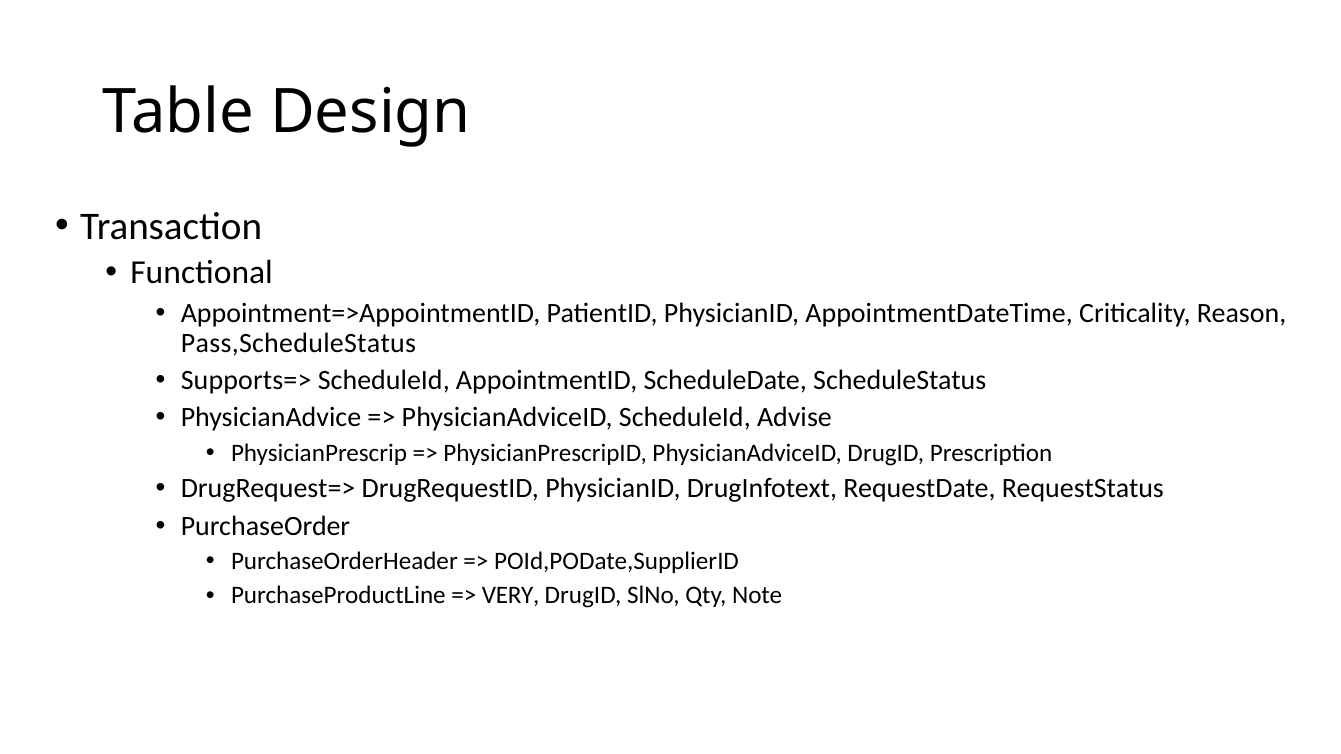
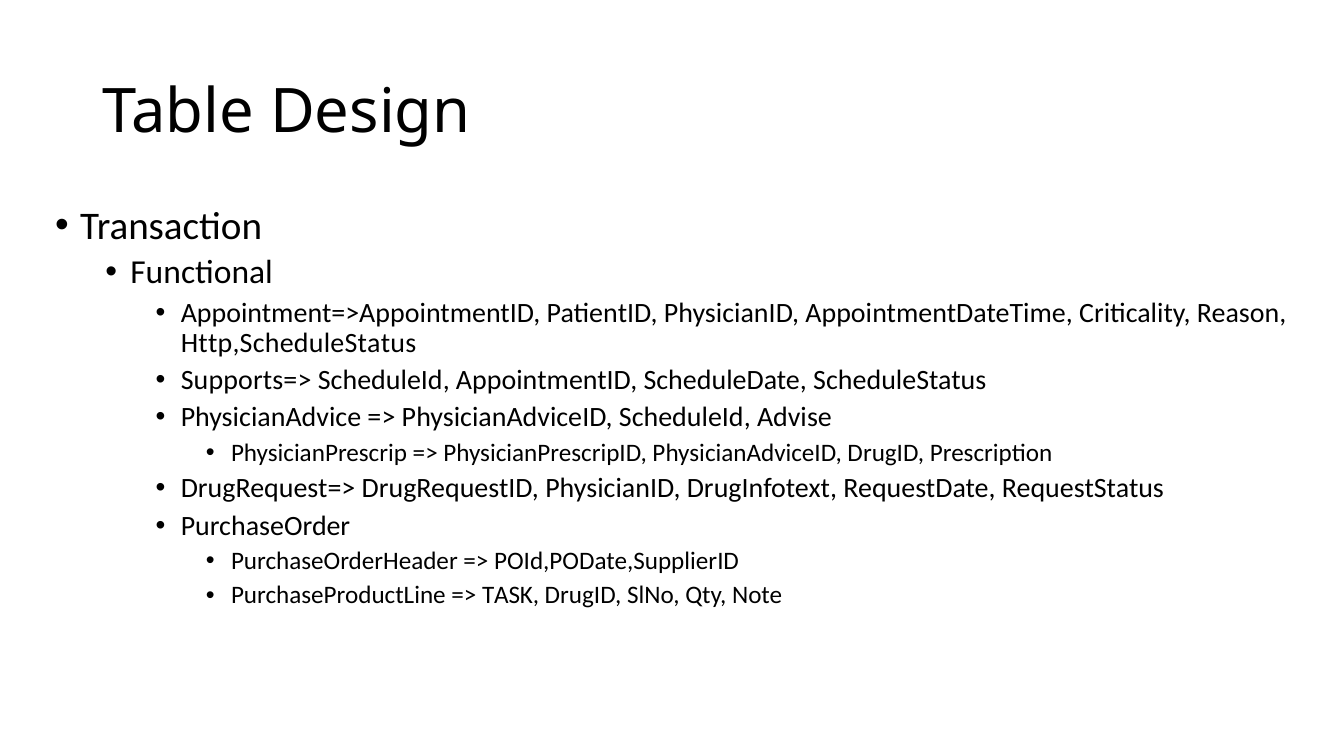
Pass,ScheduleStatus: Pass,ScheduleStatus -> Http,ScheduleStatus (299, 343)
VERY: VERY -> TASK (511, 596)
